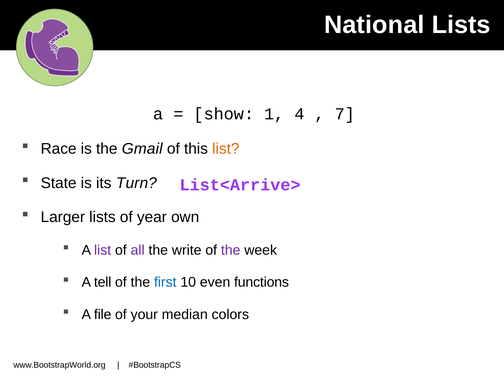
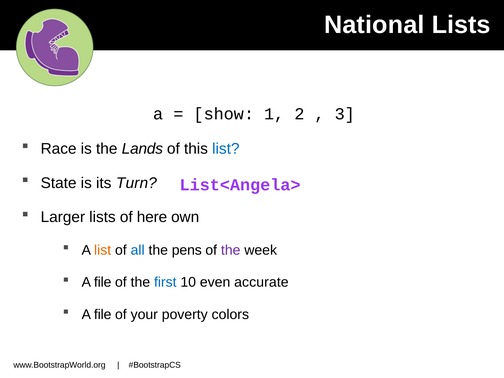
4: 4 -> 2 (299, 114)
7: 7 -> 3 (345, 114)
Gmail: Gmail -> Lands (142, 149)
list colour: orange -> blue (226, 149)
List<Arrive>: List<Arrive> -> List<Angela> (240, 185)
year: year -> here (152, 217)
list colour: purple -> orange (103, 250)
all colour: purple -> blue (138, 250)
write: write -> pens (187, 250)
tell: tell -> file (103, 282)
functions: functions -> accurate (261, 282)
median: median -> poverty (185, 315)
